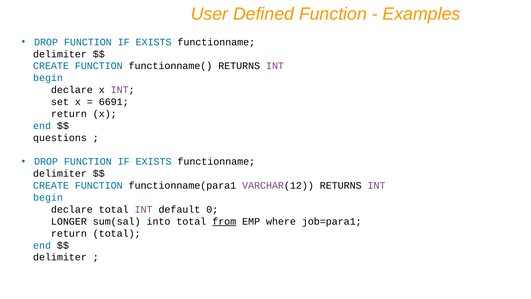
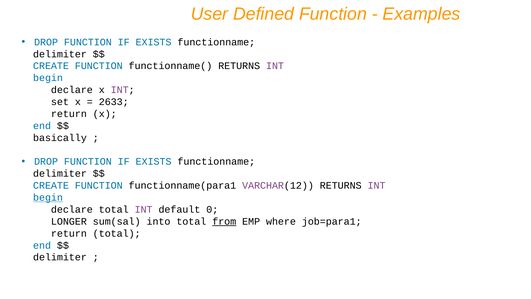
6691: 6691 -> 2633 (114, 102)
questions: questions -> basically (60, 138)
begin underline: none -> present (48, 197)
